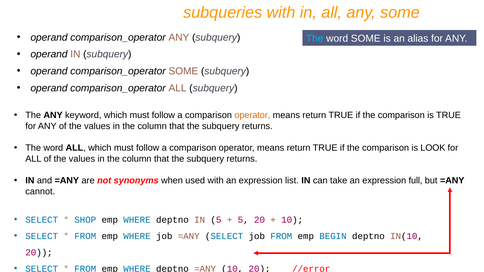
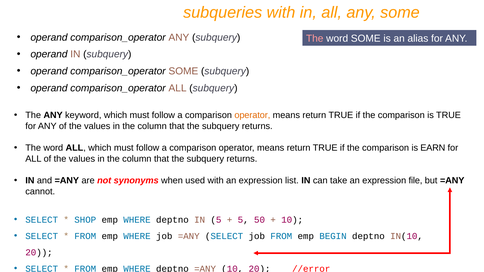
The colour: light blue -> pink (315, 39)
LOOK: LOOK -> EARN (433, 148)
full: full -> file (416, 181)
5 20: 20 -> 50 (260, 220)
